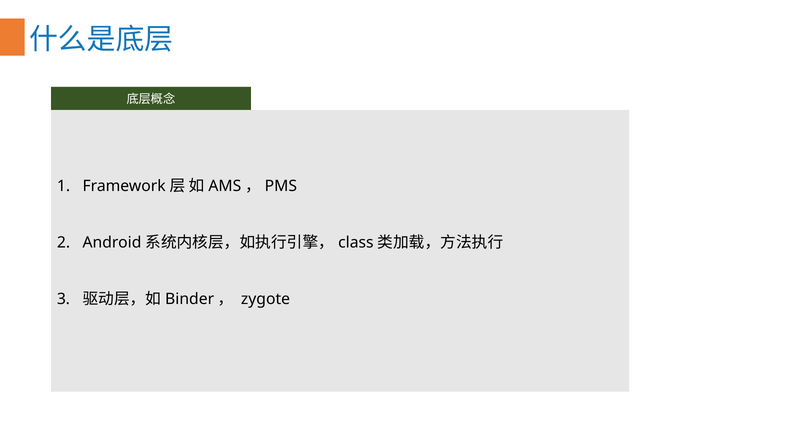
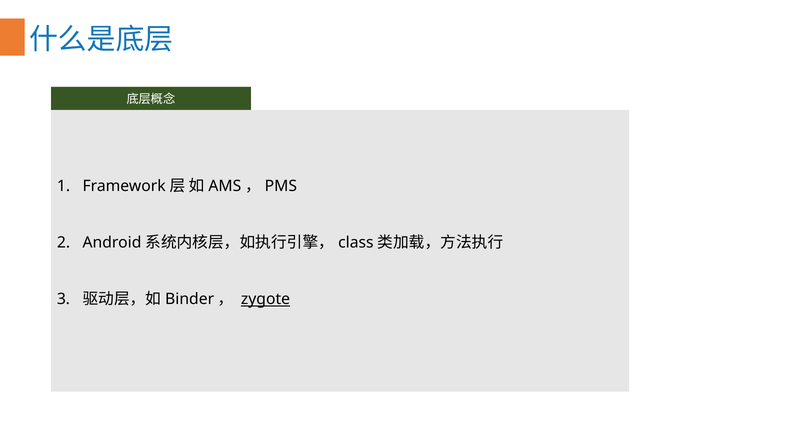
zygote underline: none -> present (266, 299)
